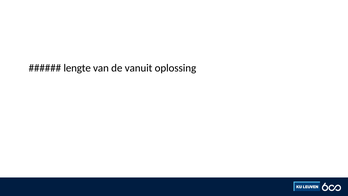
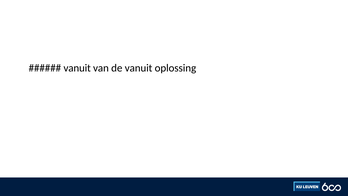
lengte: lengte -> vanuit (77, 68)
